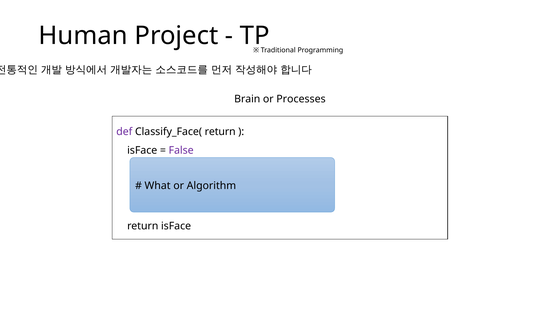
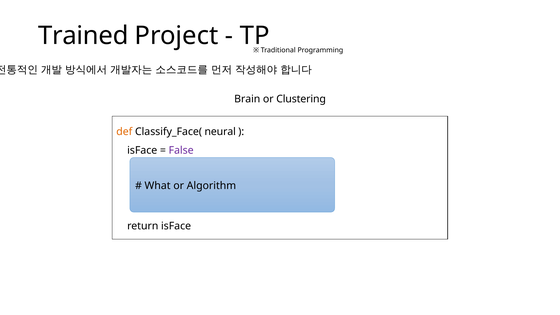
Human: Human -> Trained (83, 36)
Processes: Processes -> Clustering (301, 99)
def colour: purple -> orange (124, 132)
Classify_Face( return: return -> neural (220, 132)
